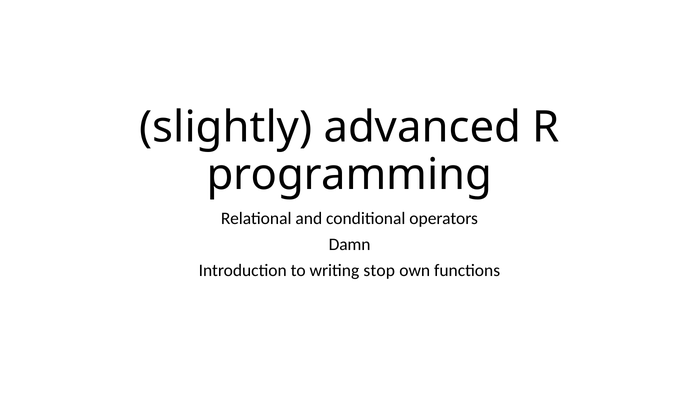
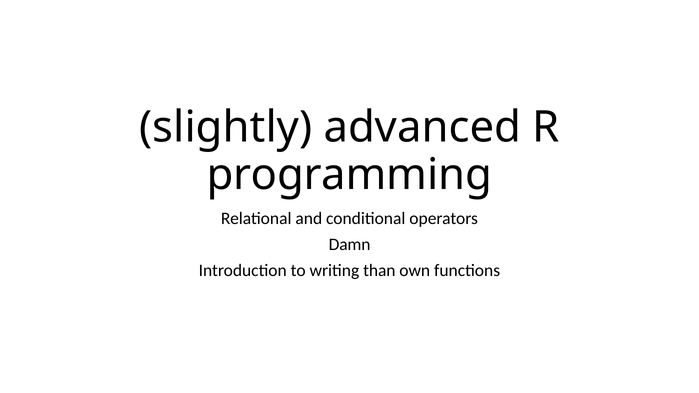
stop: stop -> than (379, 271)
